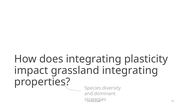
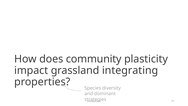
does integrating: integrating -> community (94, 59)
